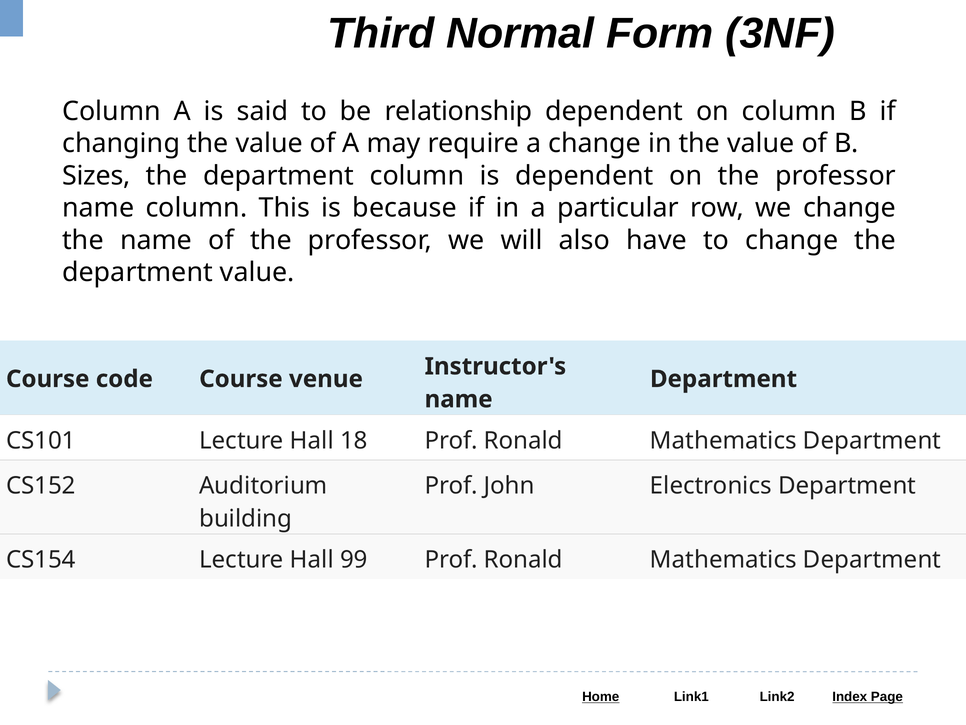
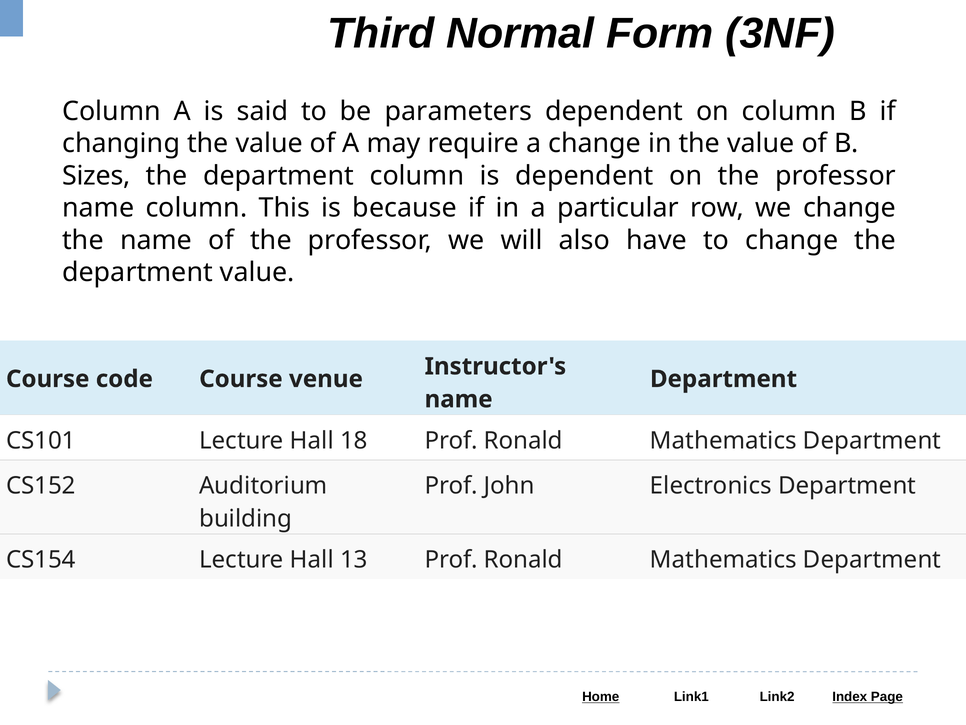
relationship: relationship -> parameters (458, 111)
99: 99 -> 13 (354, 559)
